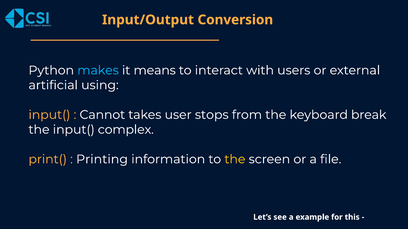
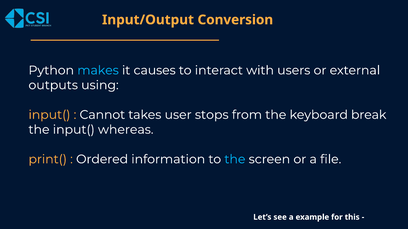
means: means -> causes (155, 70)
artificial: artificial -> outputs (53, 85)
complex: complex -> whereas (126, 130)
Printing: Printing -> Ordered (102, 160)
the colour: yellow -> light blue (235, 160)
